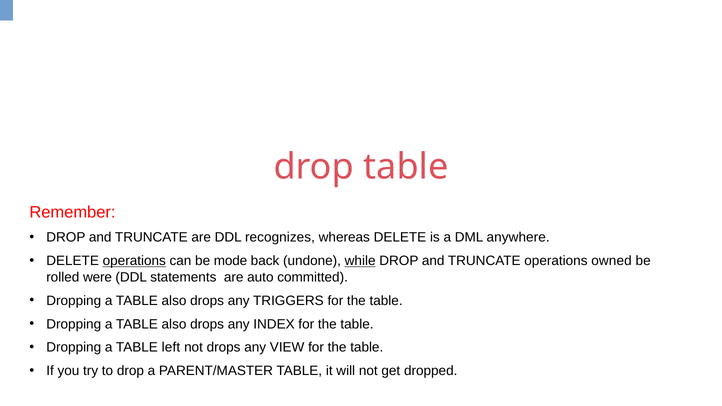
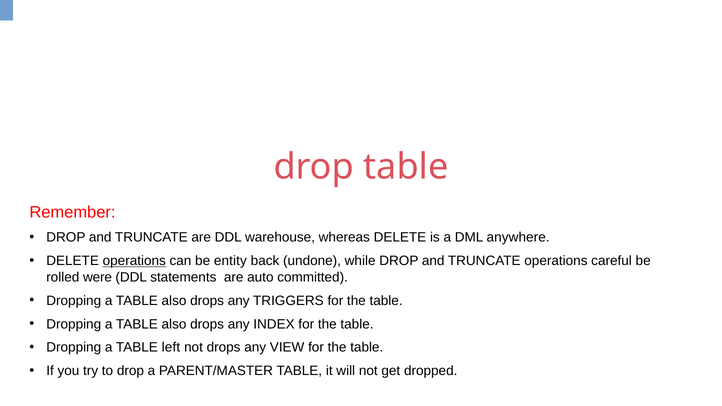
recognizes: recognizes -> warehouse (280, 238)
mode: mode -> entity (230, 261)
while underline: present -> none (360, 261)
owned: owned -> careful (612, 261)
